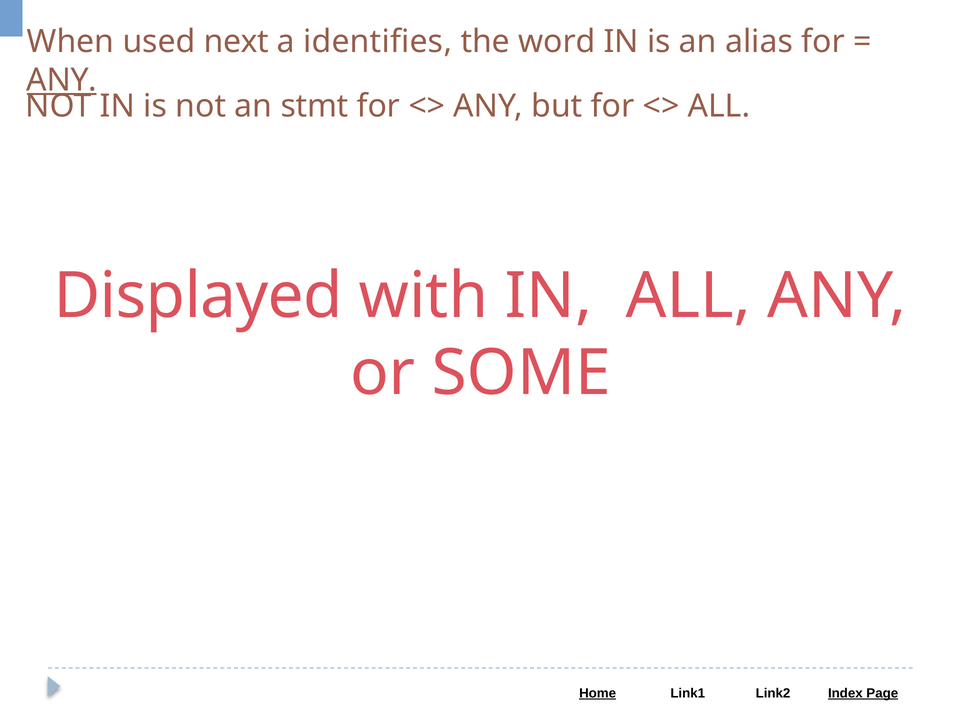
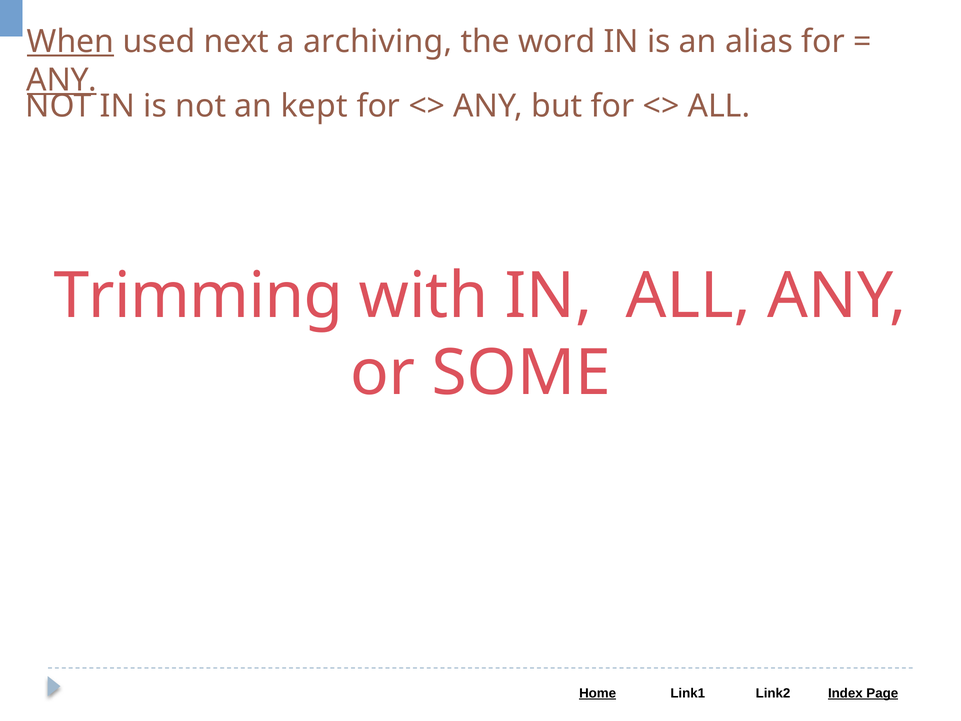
When underline: none -> present (70, 42)
identifies: identifies -> archiving (378, 42)
stmt: stmt -> kept (314, 106)
Displayed: Displayed -> Trimming (198, 296)
